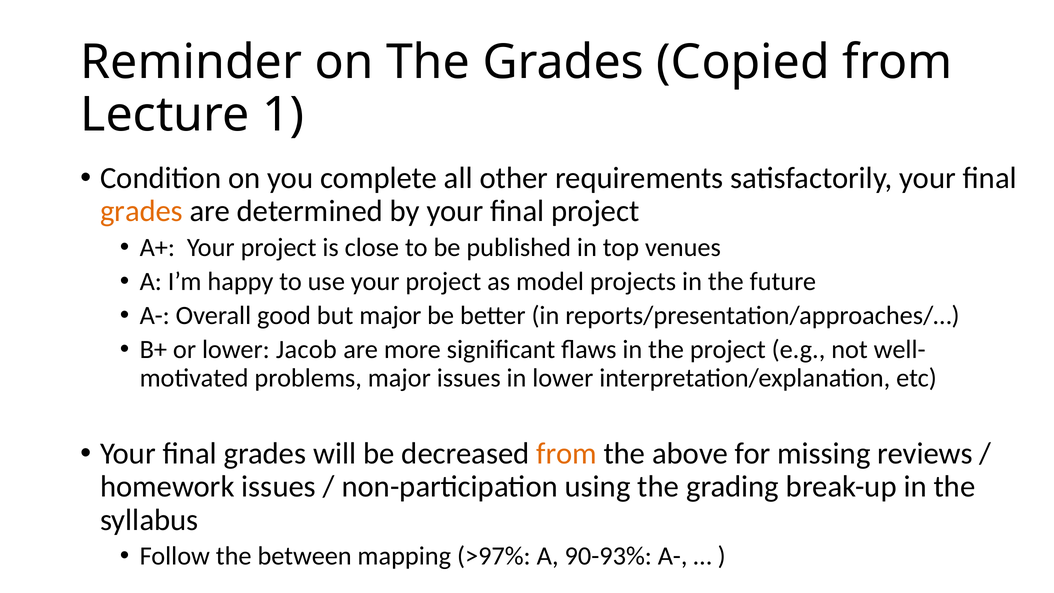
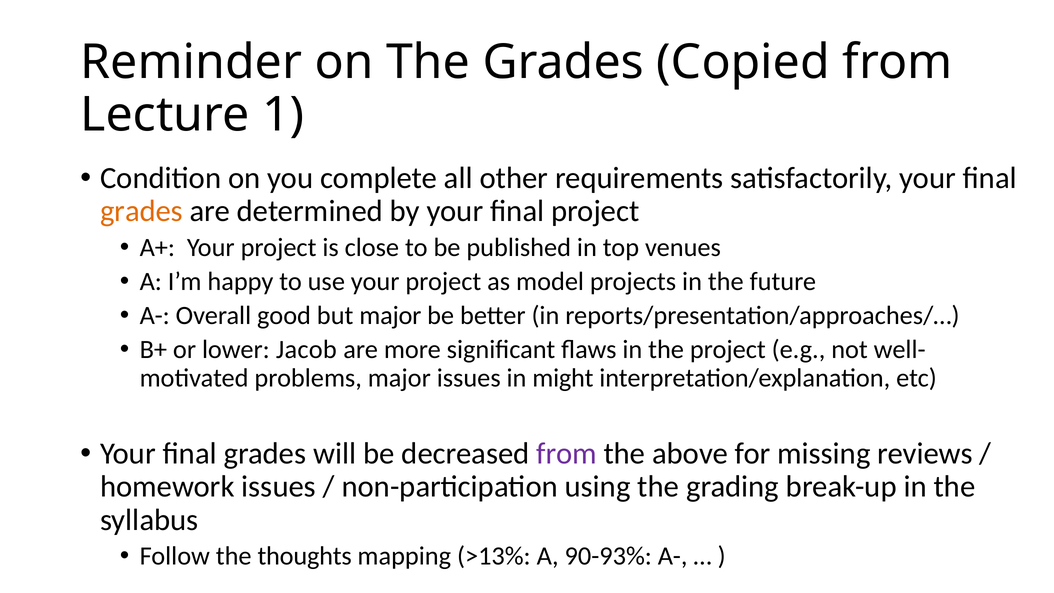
in lower: lower -> might (563, 378)
from colour: orange -> purple (567, 453)
between: between -> thoughts (305, 556)
>97%: >97% -> >13% (494, 556)
